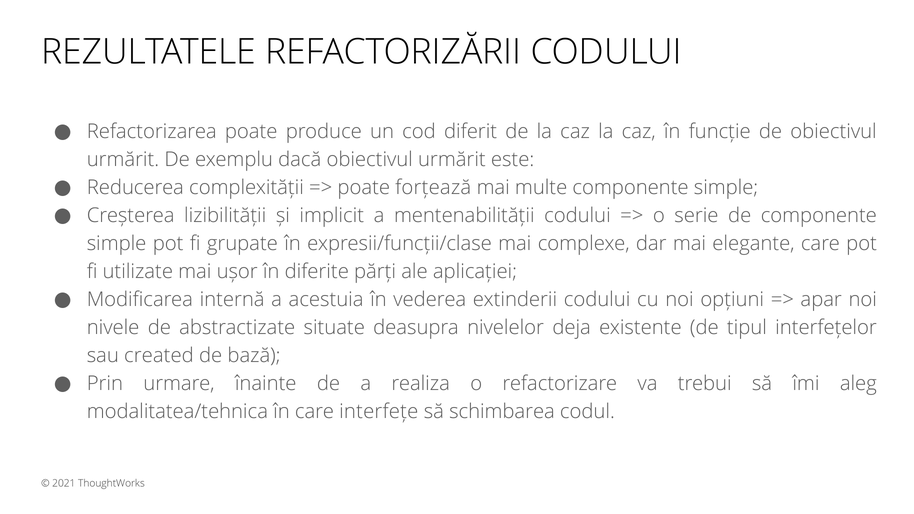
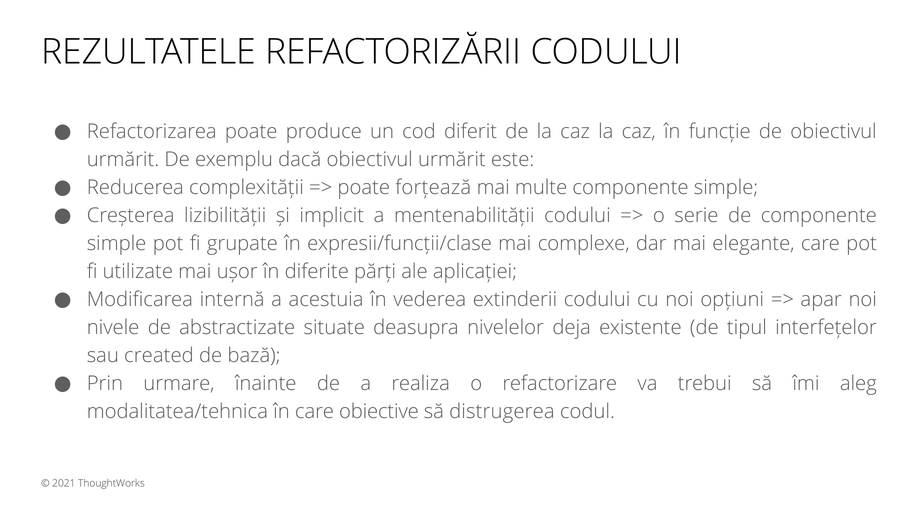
interfețe: interfețe -> obiective (379, 411)
schimbarea: schimbarea -> distrugerea (502, 411)
